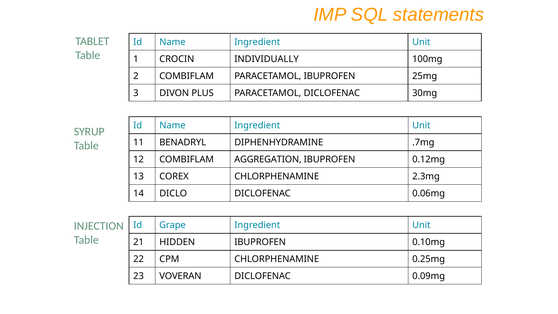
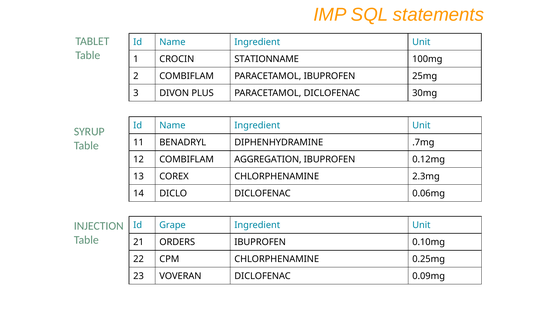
INDIVIDUALLY: INDIVIDUALLY -> STATIONNAME (267, 59)
HIDDEN: HIDDEN -> ORDERS (177, 242)
